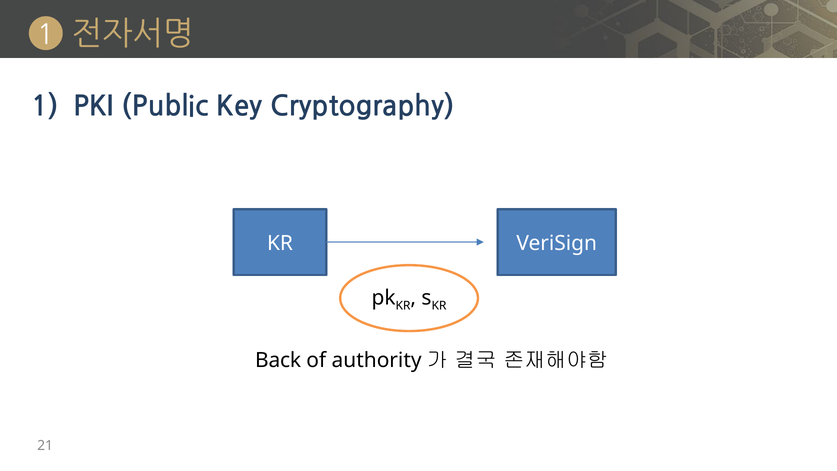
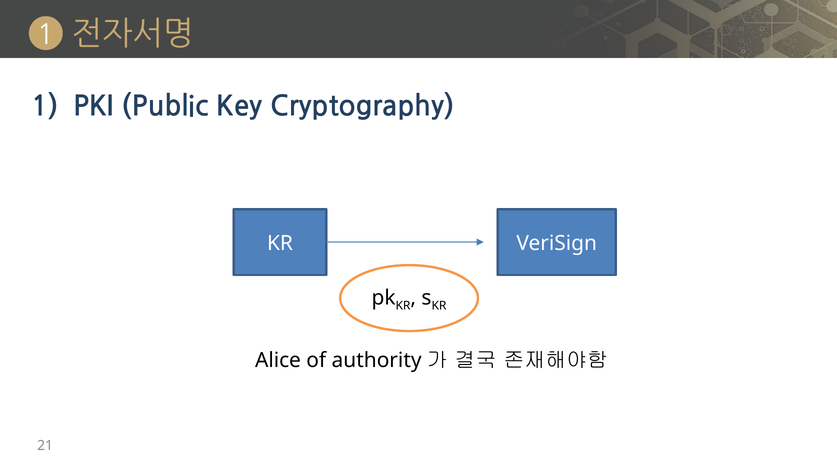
Back: Back -> Alice (278, 360)
